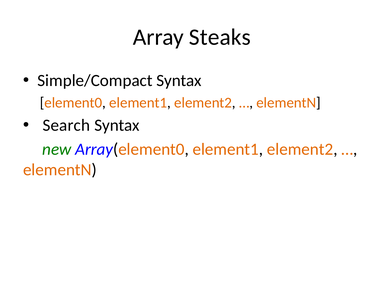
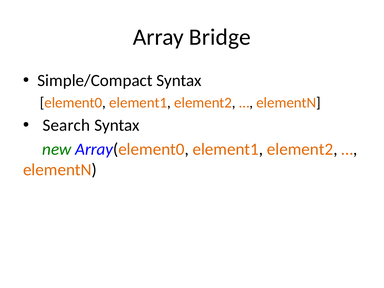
Steaks: Steaks -> Bridge (220, 37)
